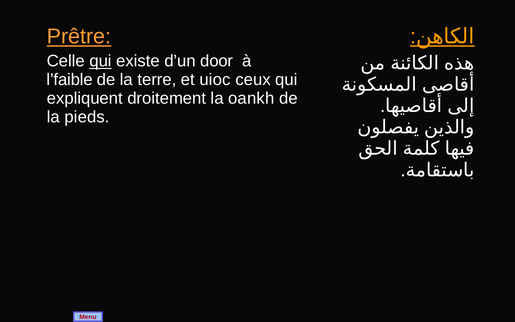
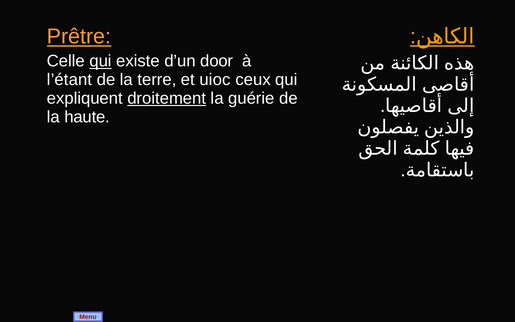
l’faible: l’faible -> l’étant (69, 80)
droitement underline: none -> present (167, 98)
oankh: oankh -> guérie (251, 98)
pieds: pieds -> haute (87, 117)
